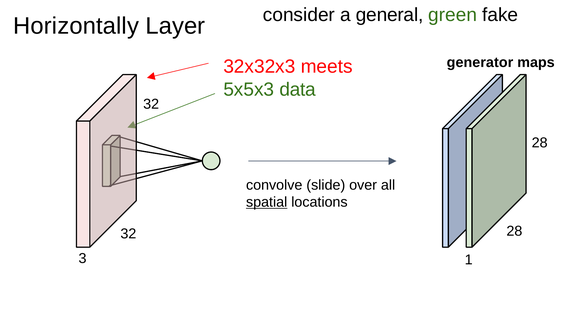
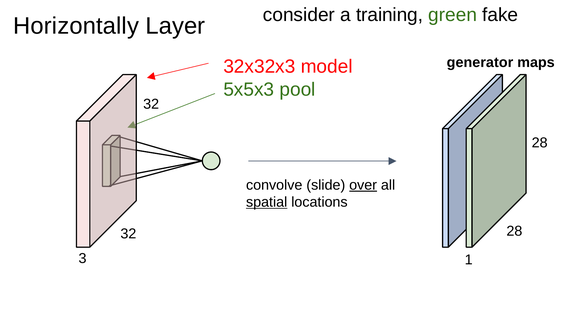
general: general -> training (390, 15)
meets: meets -> model (327, 67)
data: data -> pool (298, 89)
over underline: none -> present (363, 185)
